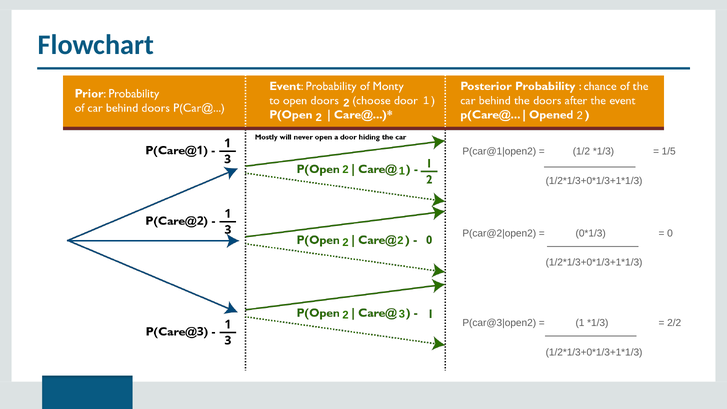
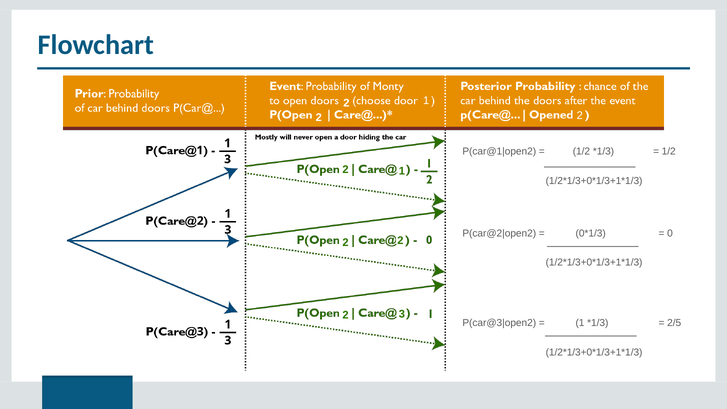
1/5: 1/5 -> 1/2 (669, 152)
2/2: 2/2 -> 2/5 (674, 323)
